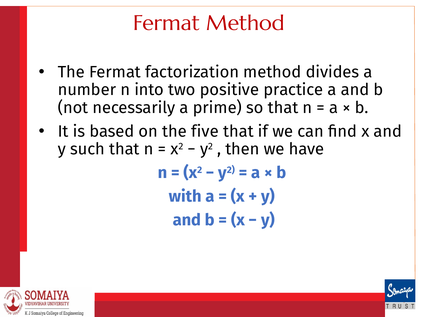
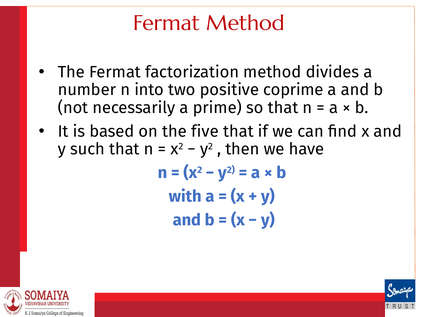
practice: practice -> coprime (293, 90)
